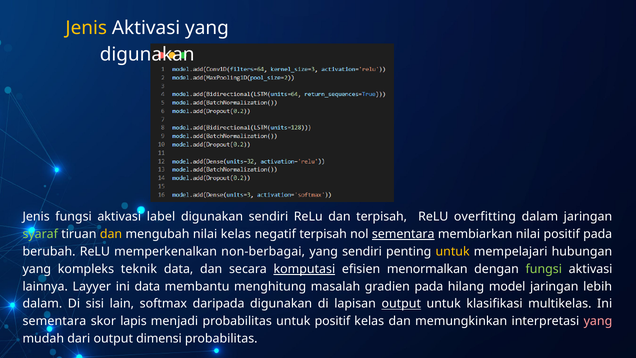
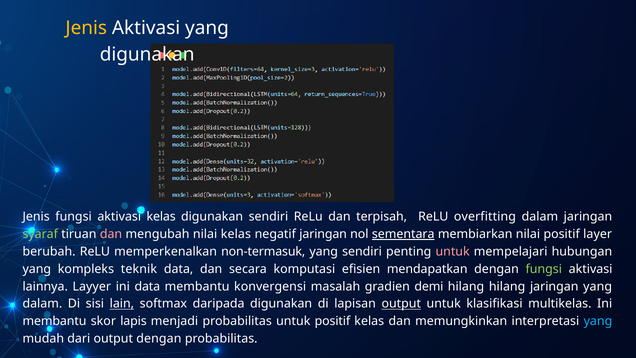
aktivasi label: label -> kelas (161, 217)
dan colour: yellow -> pink (111, 234)
negatif terpisah: terpisah -> jaringan (323, 234)
positif pada: pada -> layer (598, 234)
non-berbagai: non-berbagai -> non-termasuk (263, 251)
untuk colour: yellow -> pink (453, 251)
komputasi underline: present -> none (304, 269)
menormalkan: menormalkan -> mendapatkan (427, 269)
menghitung: menghitung -> konvergensi (270, 286)
gradien pada: pada -> demi (429, 286)
hilang model: model -> hilang (507, 286)
jaringan lebih: lebih -> yang (598, 286)
lain underline: none -> present (122, 304)
sementara: sementara -> membantu (55, 321)
yang colour: pink -> light blue (598, 321)
output dimensi: dimensi -> dengan (159, 338)
